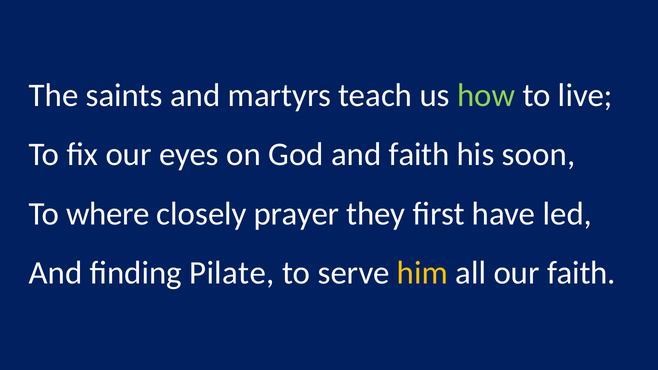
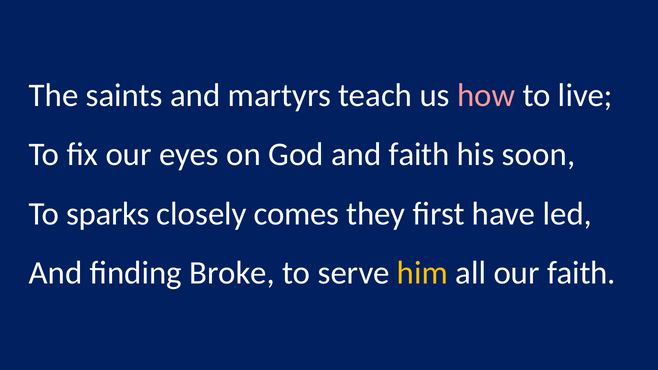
how colour: light green -> pink (486, 95)
where: where -> sparks (108, 214)
prayer: prayer -> comes (297, 214)
Pilate: Pilate -> Broke (232, 273)
